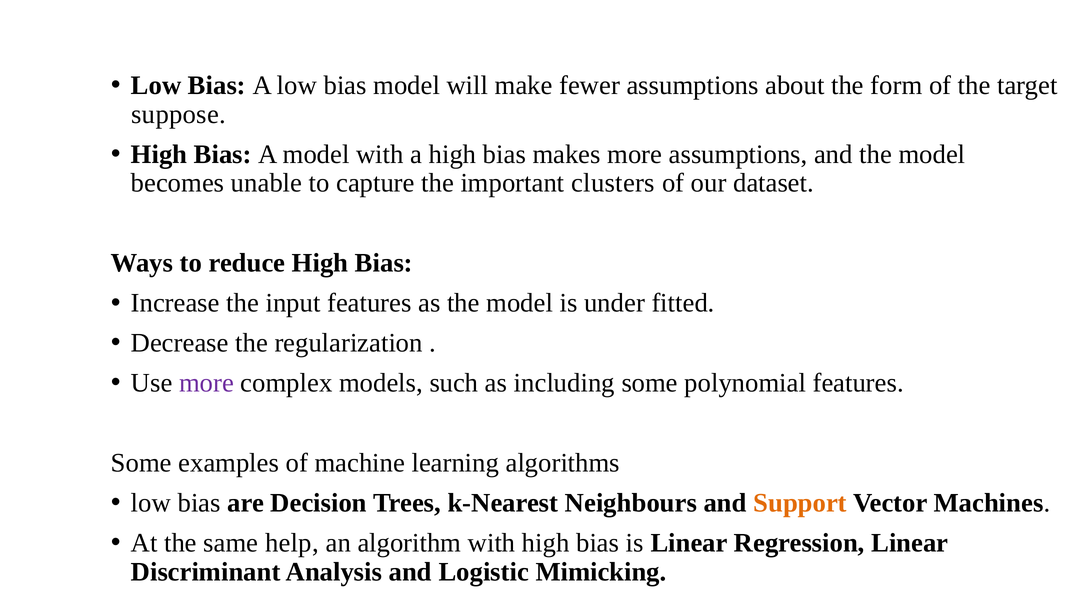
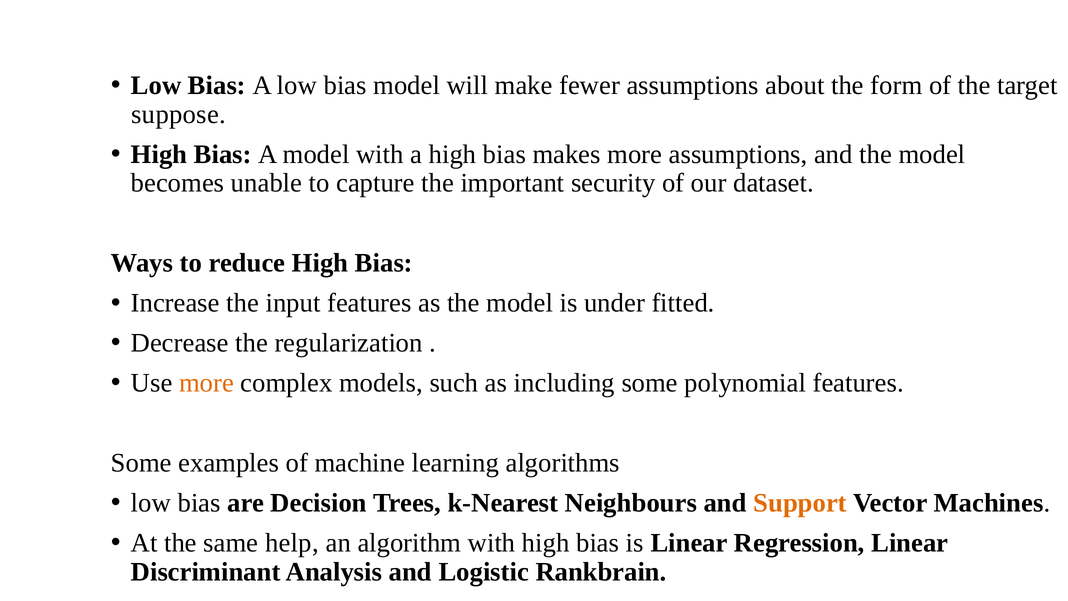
clusters: clusters -> security (613, 183)
more colour: purple -> orange (206, 383)
Mimicking: Mimicking -> Rankbrain (601, 571)
